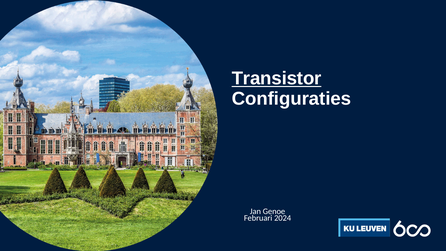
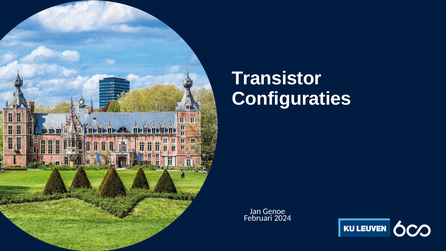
Transistor underline: present -> none (277, 78)
